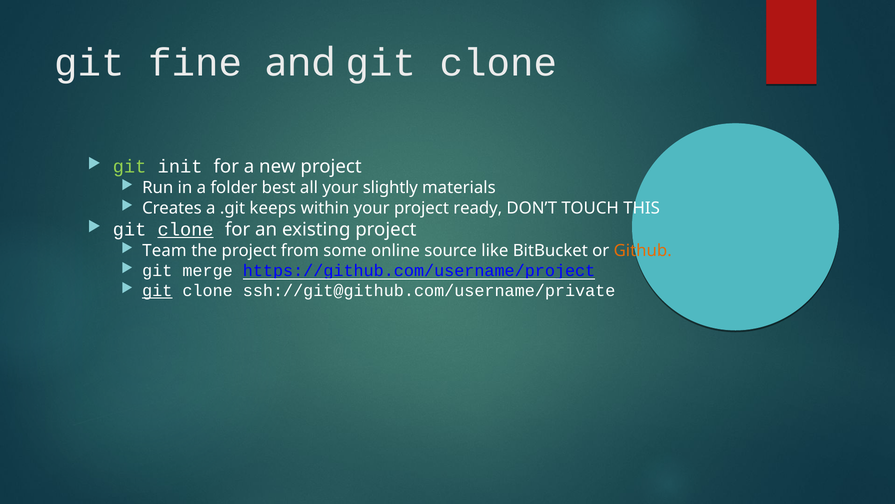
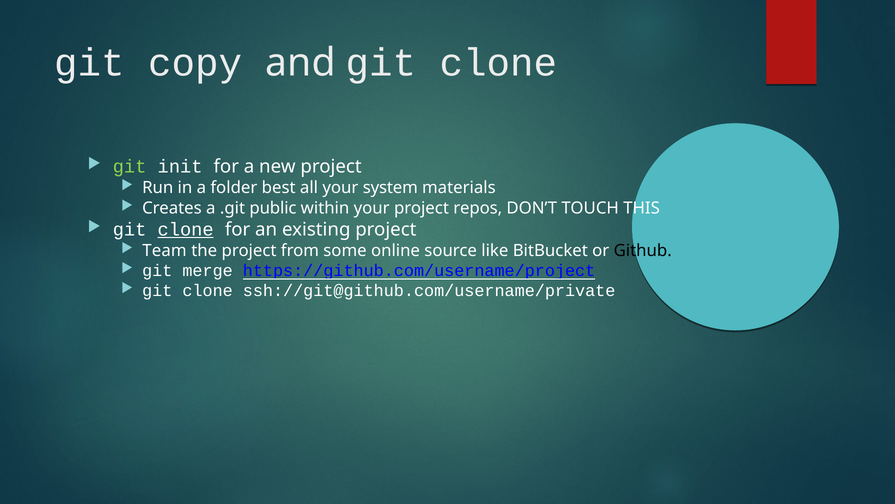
fine: fine -> copy (195, 63)
slightly: slightly -> system (390, 188)
keeps: keeps -> public (273, 208)
ready: ready -> repos (478, 208)
Github colour: orange -> black (643, 250)
git underline: present -> none (157, 291)
